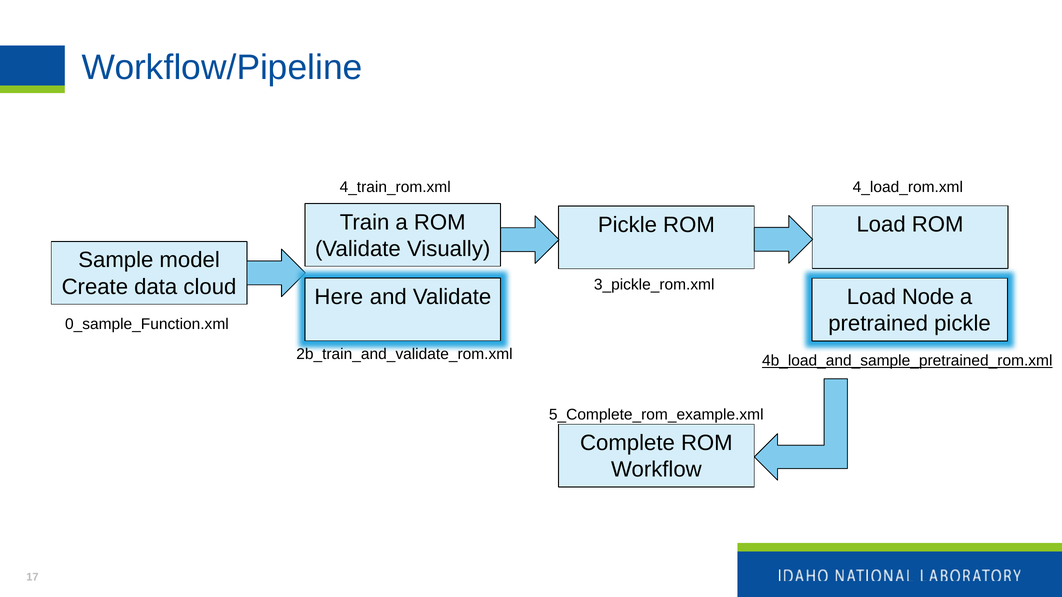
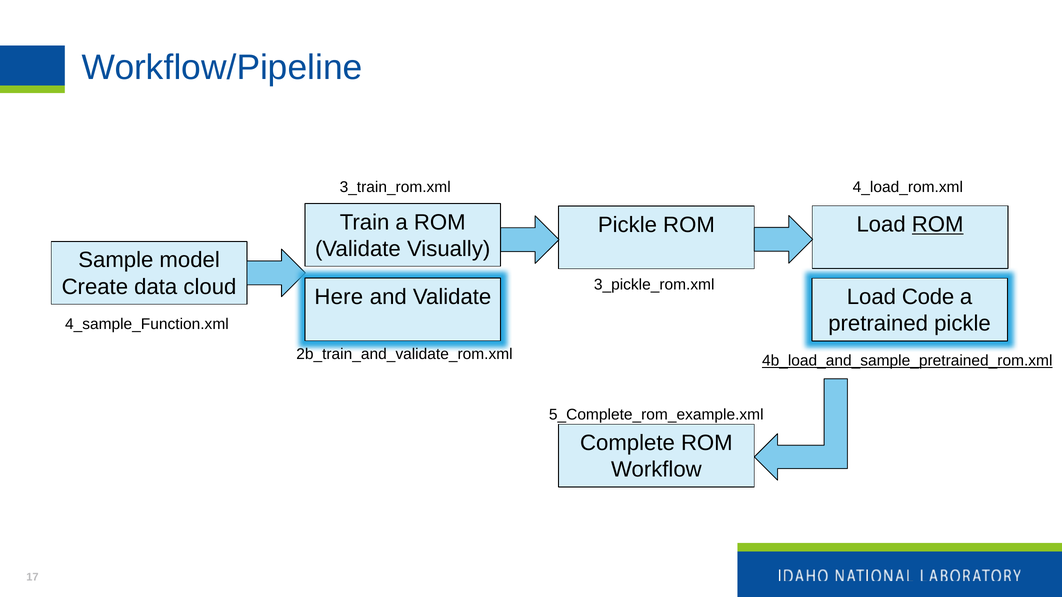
4_train_rom.xml: 4_train_rom.xml -> 3_train_rom.xml (395, 187)
ROM underline: none -> present (938, 225)
Node: Node -> Code (928, 297)
0_sample_Function.xml: 0_sample_Function.xml -> 4_sample_Function.xml (147, 325)
